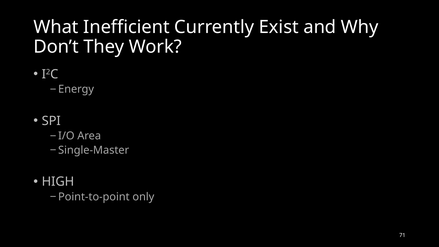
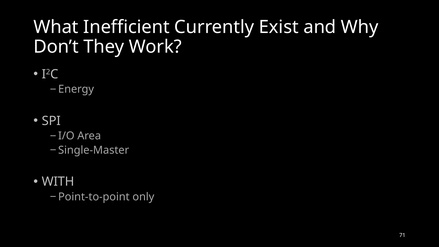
HIGH: HIGH -> WITH (58, 182)
